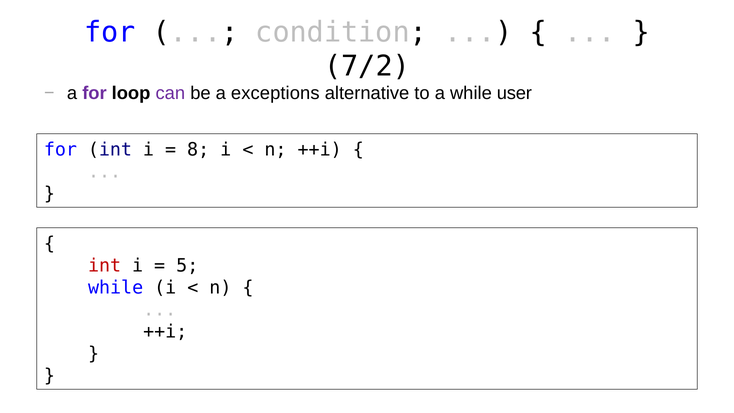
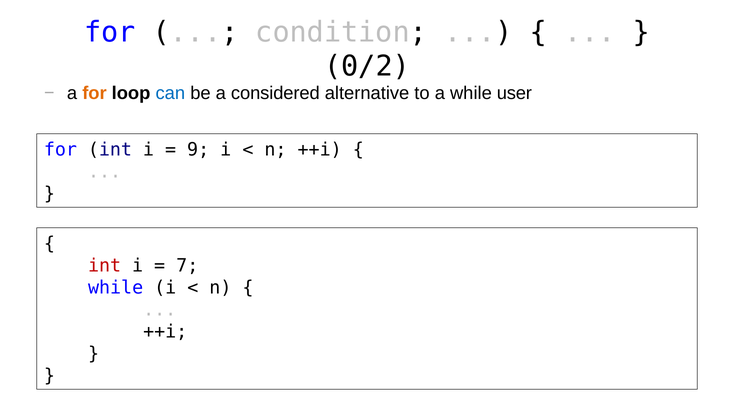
7/2: 7/2 -> 0/2 (367, 66)
for colour: purple -> orange (94, 93)
can colour: purple -> blue (170, 93)
exceptions: exceptions -> considered (275, 93)
8: 8 -> 9 (198, 150)
5: 5 -> 7 (187, 265)
